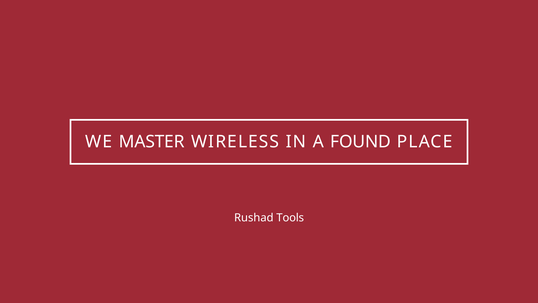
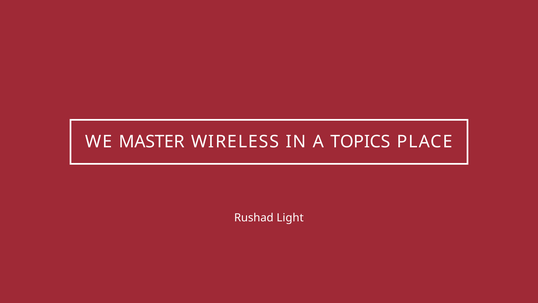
FOUND: FOUND -> TOPICS (360, 142)
Tools: Tools -> Light (290, 217)
